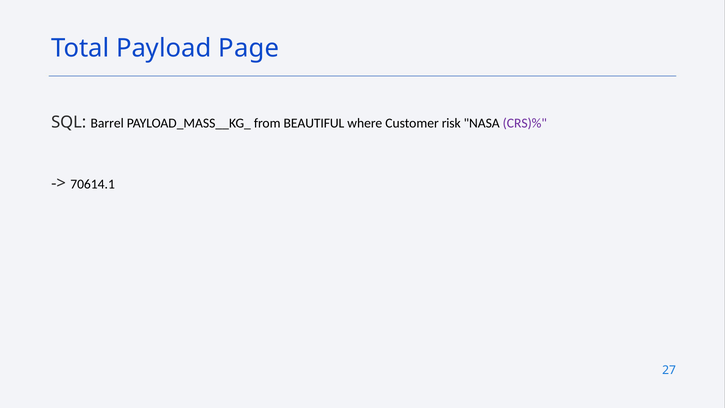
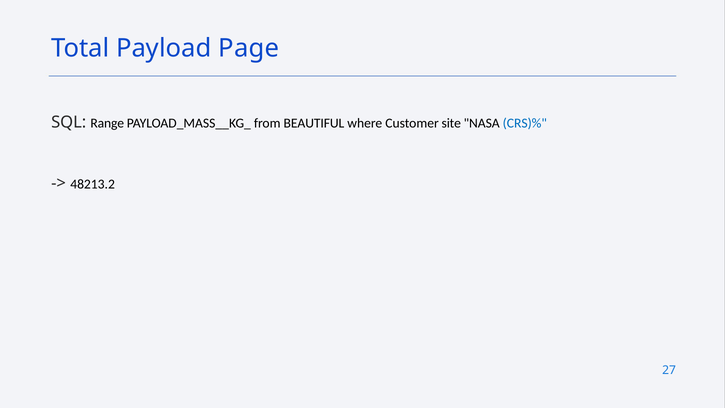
Barrel: Barrel -> Range (107, 123)
risk: risk -> site (451, 123)
CRS)% colour: purple -> blue (525, 123)
70614.1: 70614.1 -> 48213.2 (93, 184)
